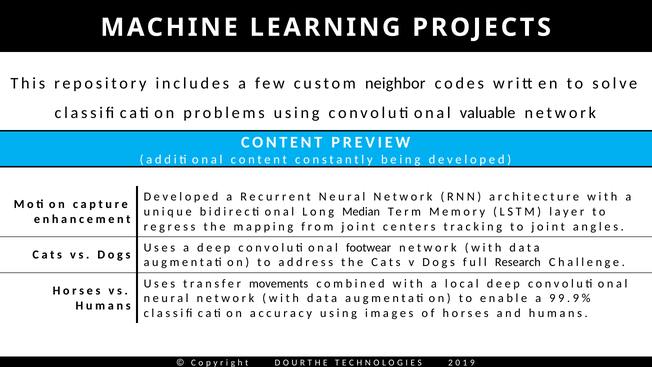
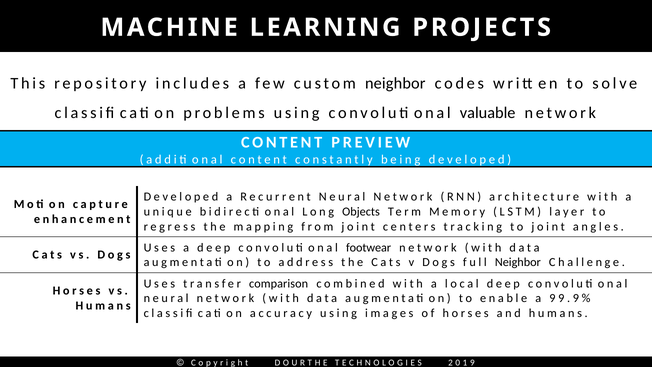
Median: Median -> Objects (361, 212)
full Research: Research -> Neighbor (518, 262)
movements: movements -> comparison (279, 283)
